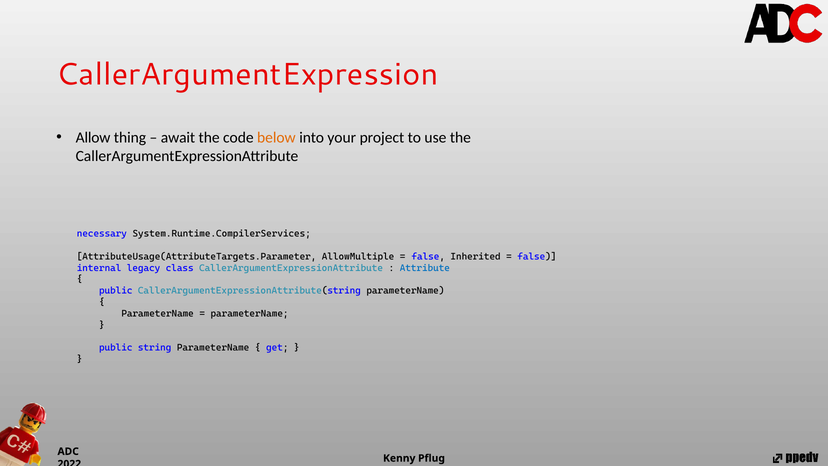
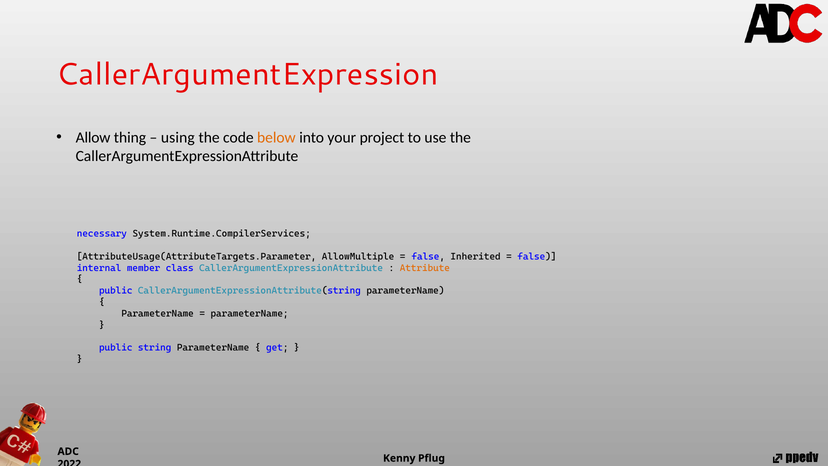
await: await -> using (178, 137)
legacy: legacy -> member (144, 268)
Attribute colour: blue -> orange (425, 268)
